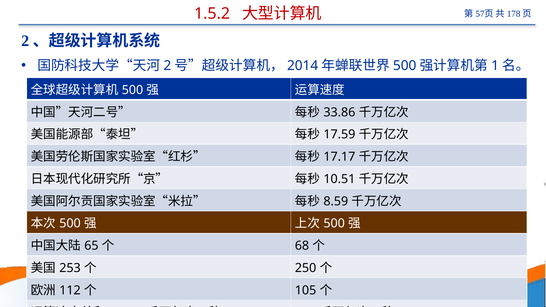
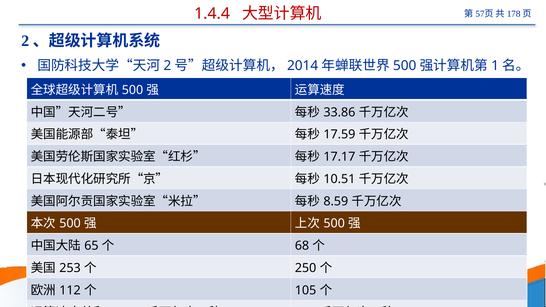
1.5.2: 1.5.2 -> 1.4.4 (212, 14)
